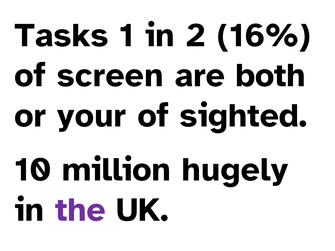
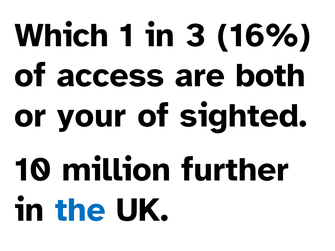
Tasks: Tasks -> Which (62, 35)
2: 2 -> 3 (196, 35)
screen: screen -> access (110, 75)
hugely: hugely -> further (235, 170)
the colour: purple -> blue (80, 210)
